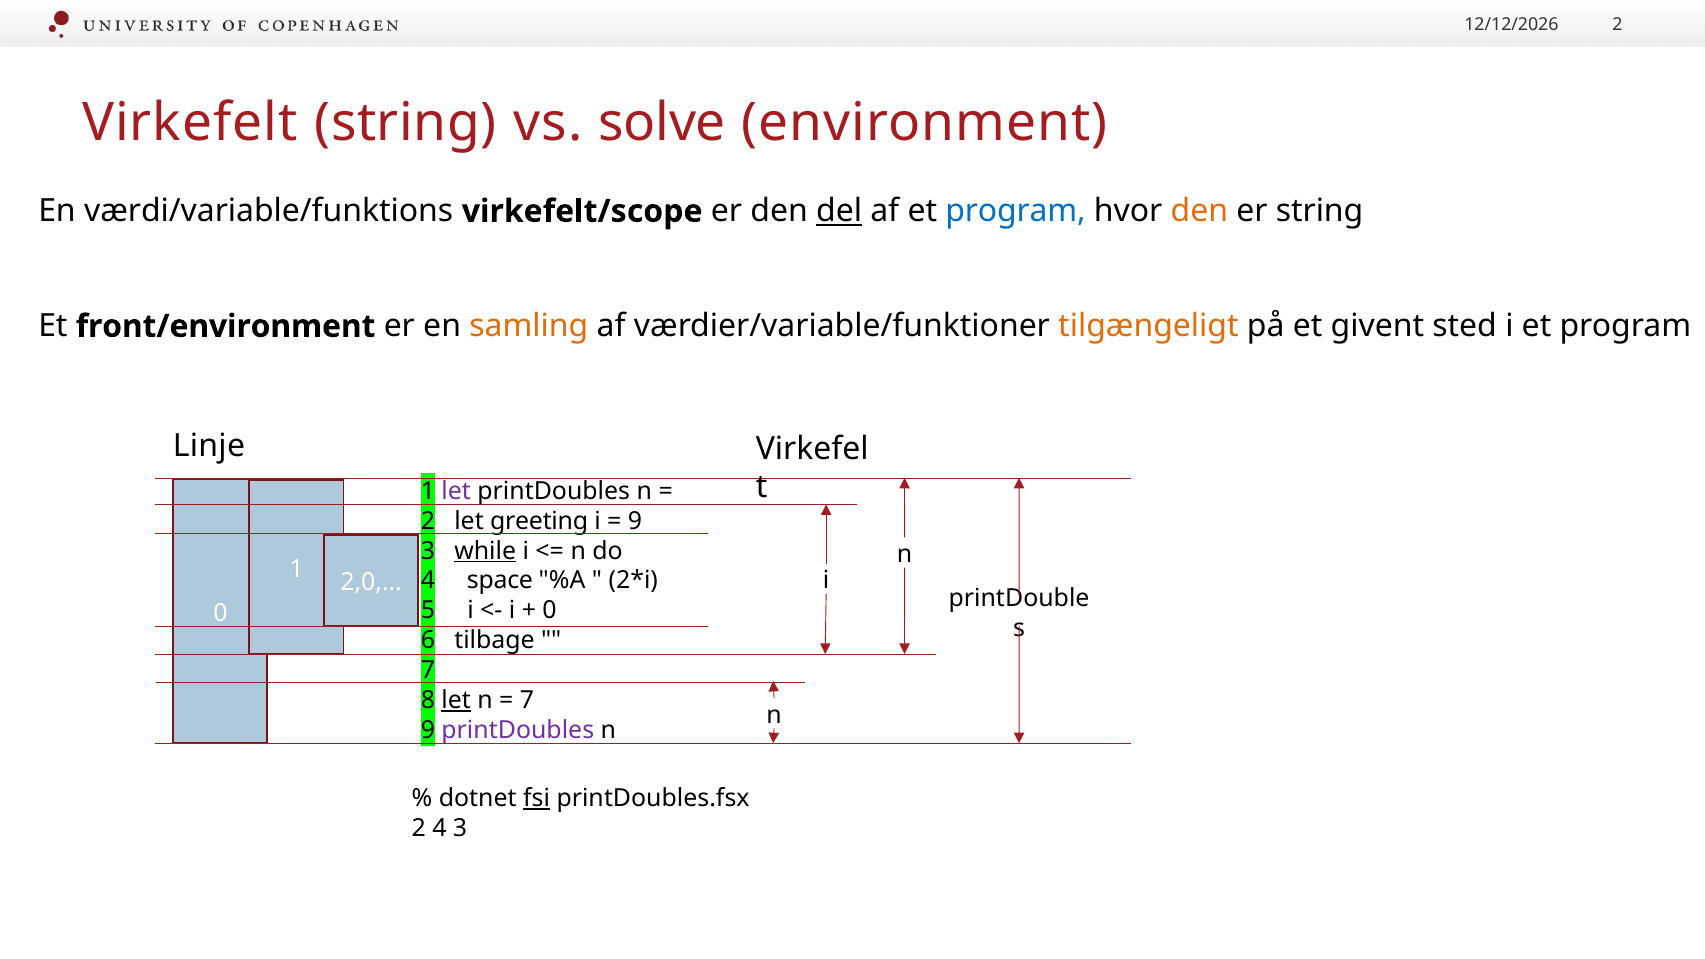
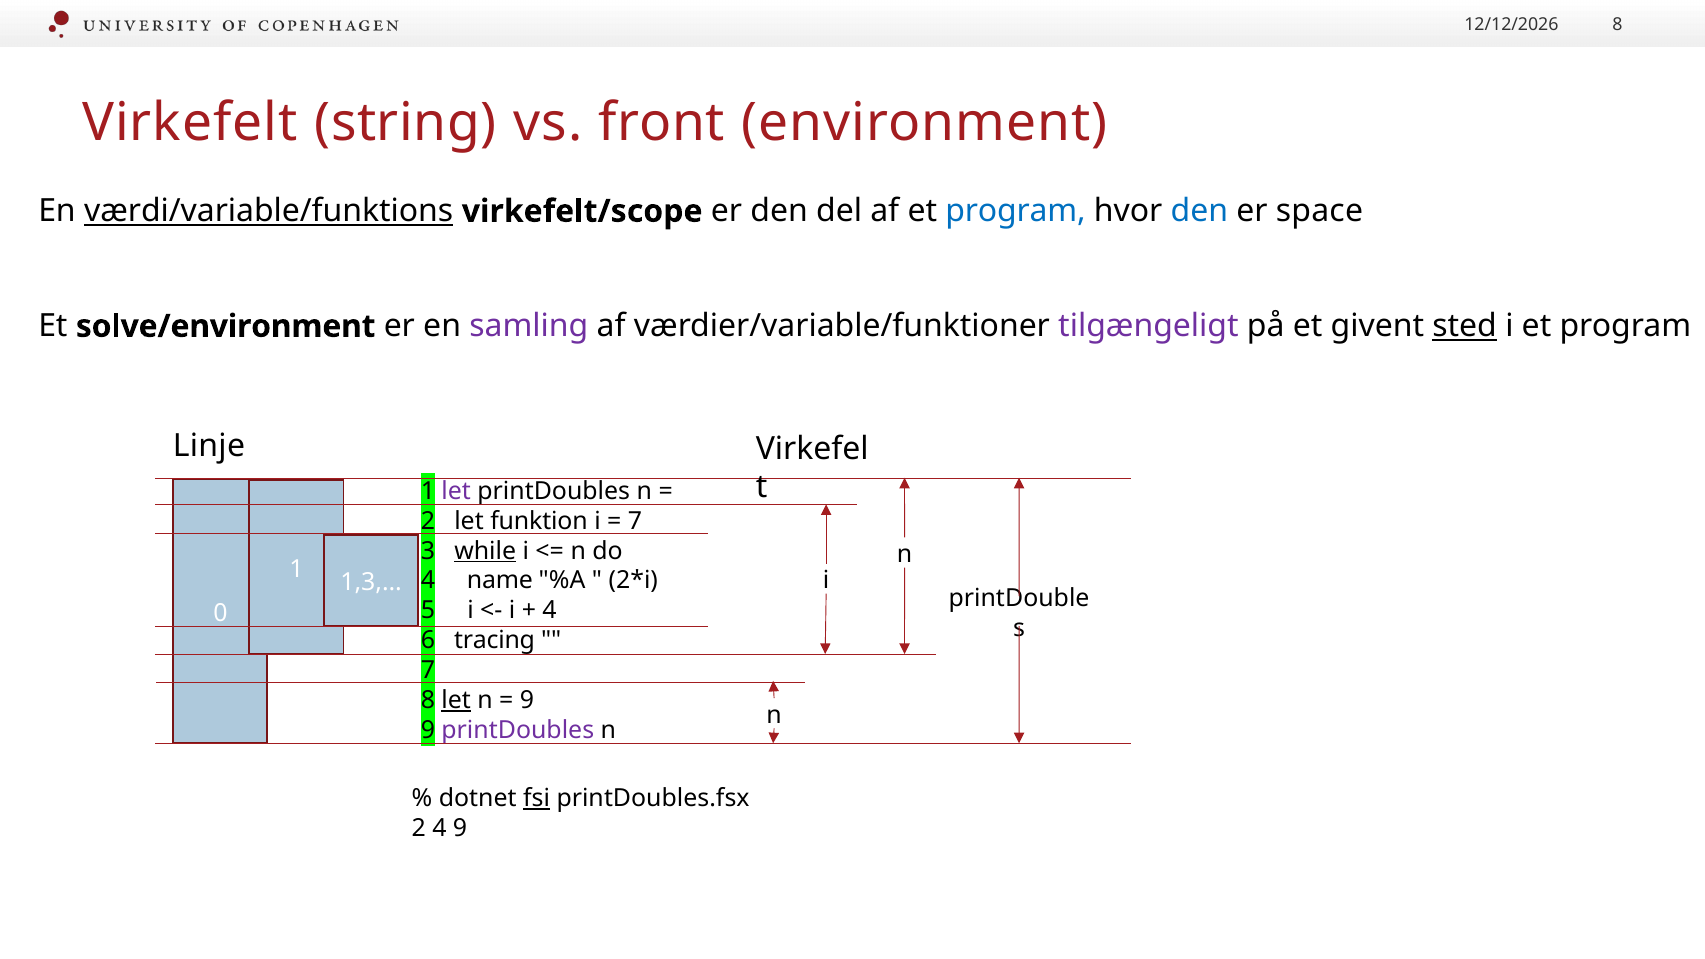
2: 2 -> 8 (1617, 24)
solve: solve -> front (662, 122)
værdi/variable/funktions underline: none -> present (269, 211)
del underline: present -> none (839, 211)
den colour: orange -> blue (1199, 211)
er string: string -> space (1319, 211)
front/environment: front/environment -> solve/environment (226, 326)
samling colour: orange -> purple (529, 326)
tilgængeligt colour: orange -> purple (1148, 326)
sted underline: none -> present (1465, 326)
greeting: greeting -> funktion (539, 521)
9: 9 -> 7 (635, 521)
space: space -> name (500, 581)
2,0,…: 2,0,… -> 1,3,… (371, 582)
0: 0 -> 4 (550, 611)
tilbage: tilbage -> tracing (495, 641)
7: 7 -> 9 (527, 700)
4 3: 3 -> 9 (460, 828)
